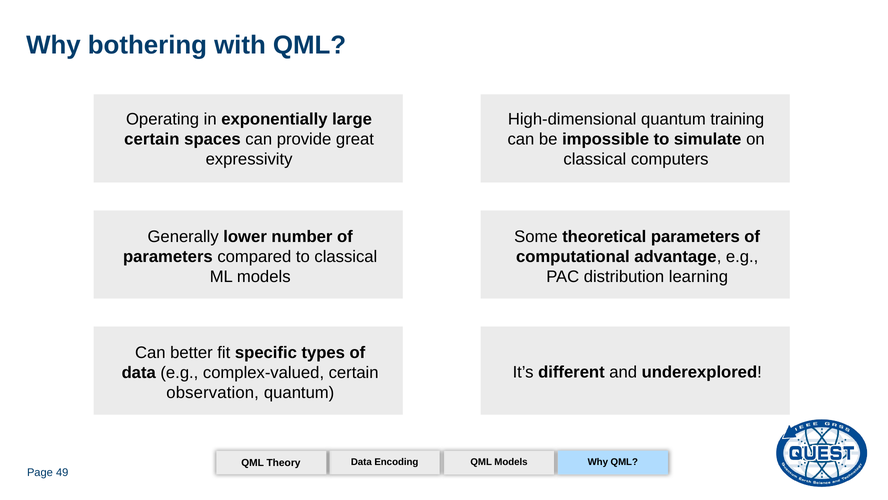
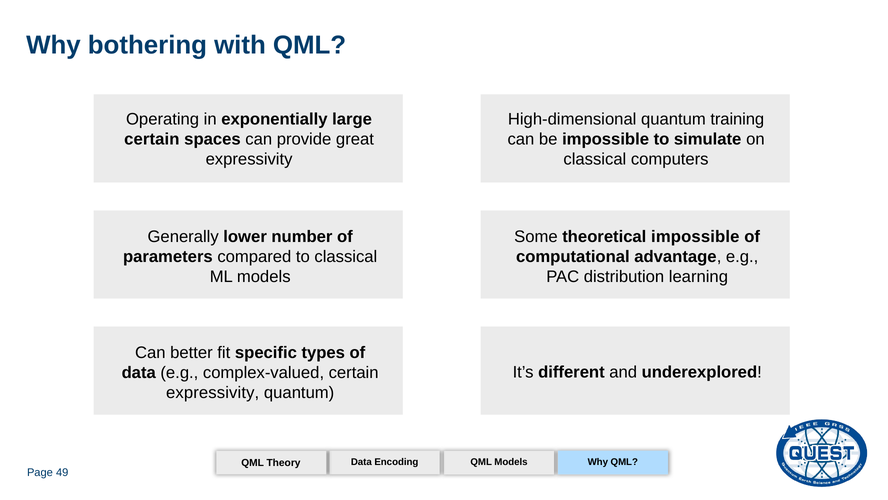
theoretical parameters: parameters -> impossible (695, 236)
observation: observation -> expressivity (213, 392)
